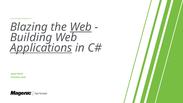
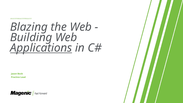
Web underline: present -> none (81, 27)
